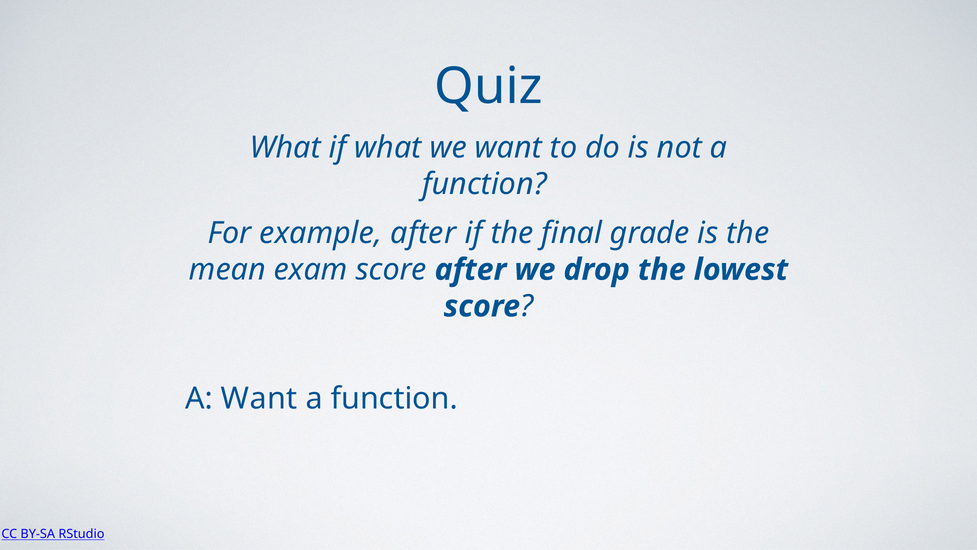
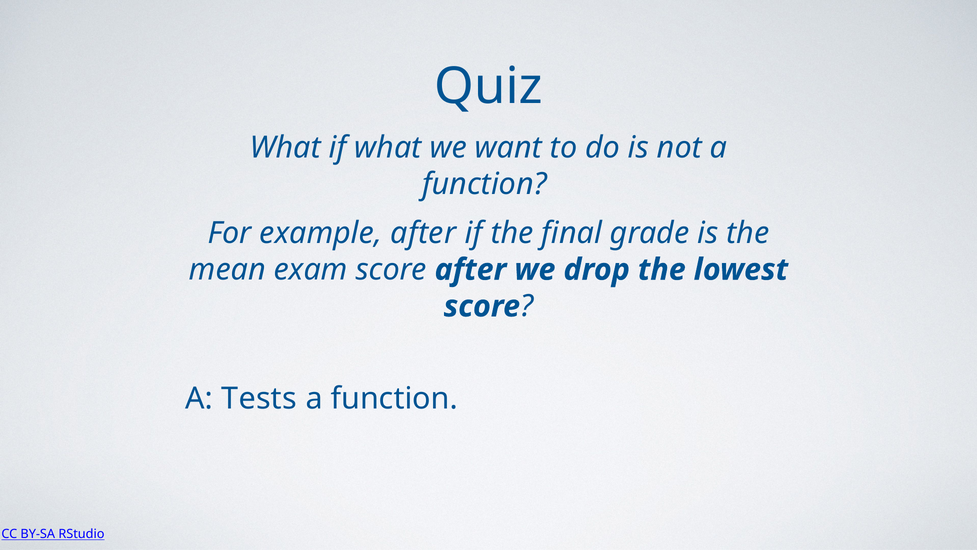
A Want: Want -> Tests (259, 398)
